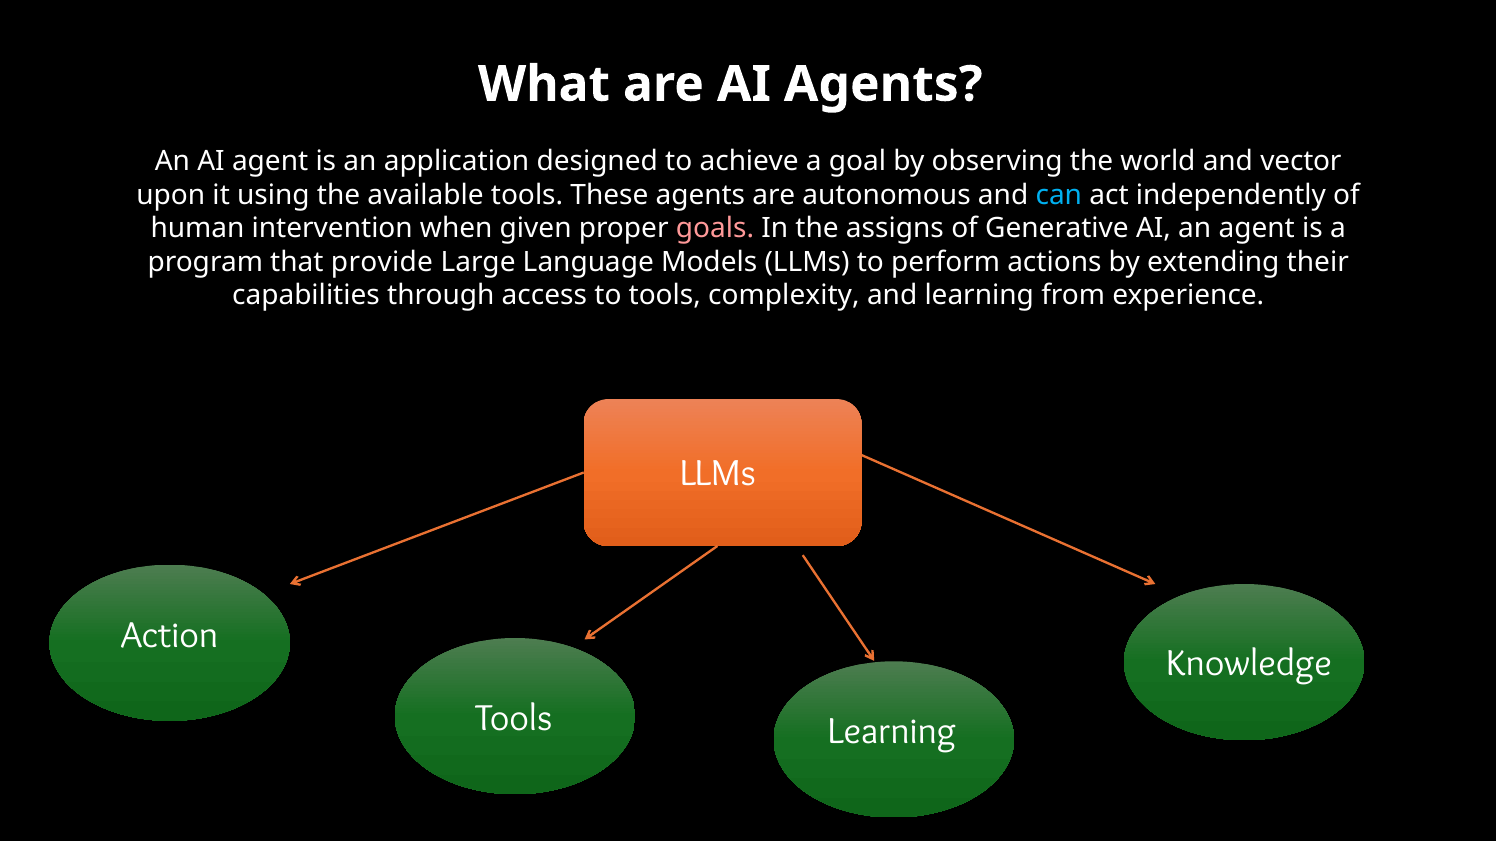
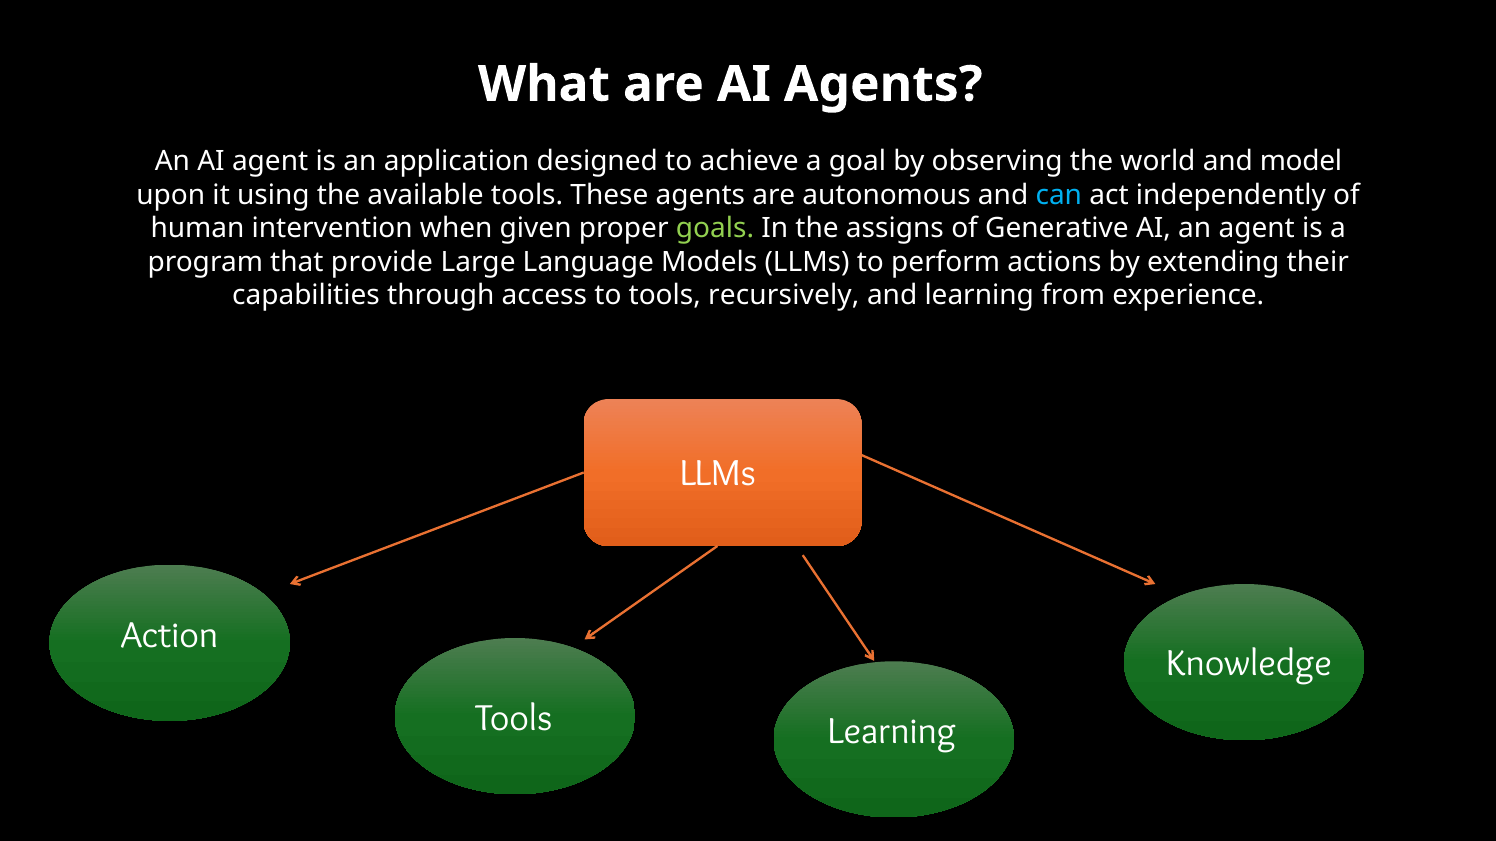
vector: vector -> model (1301, 161)
goals colour: pink -> light green (715, 229)
complexity: complexity -> recursively (784, 296)
